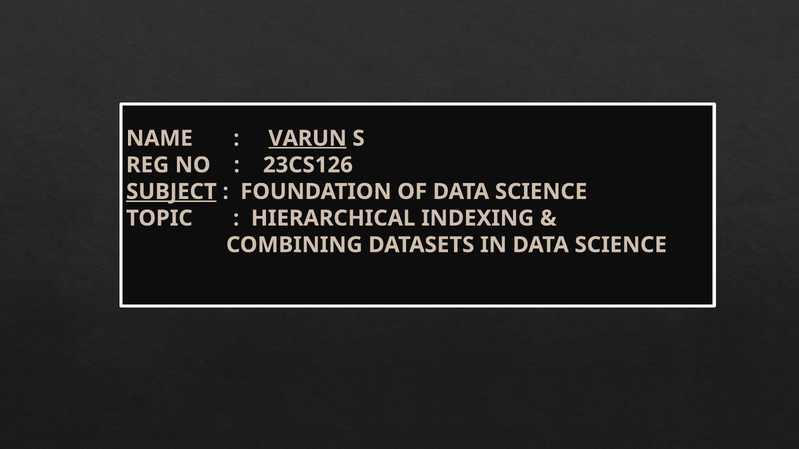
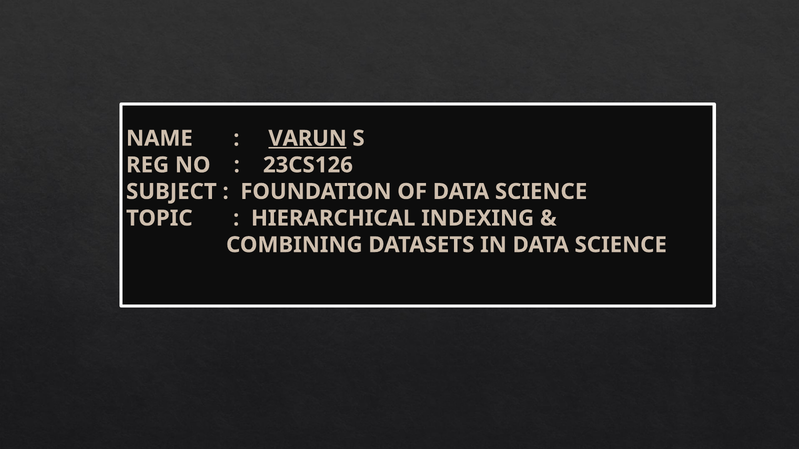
SUBJECT underline: present -> none (171, 192)
